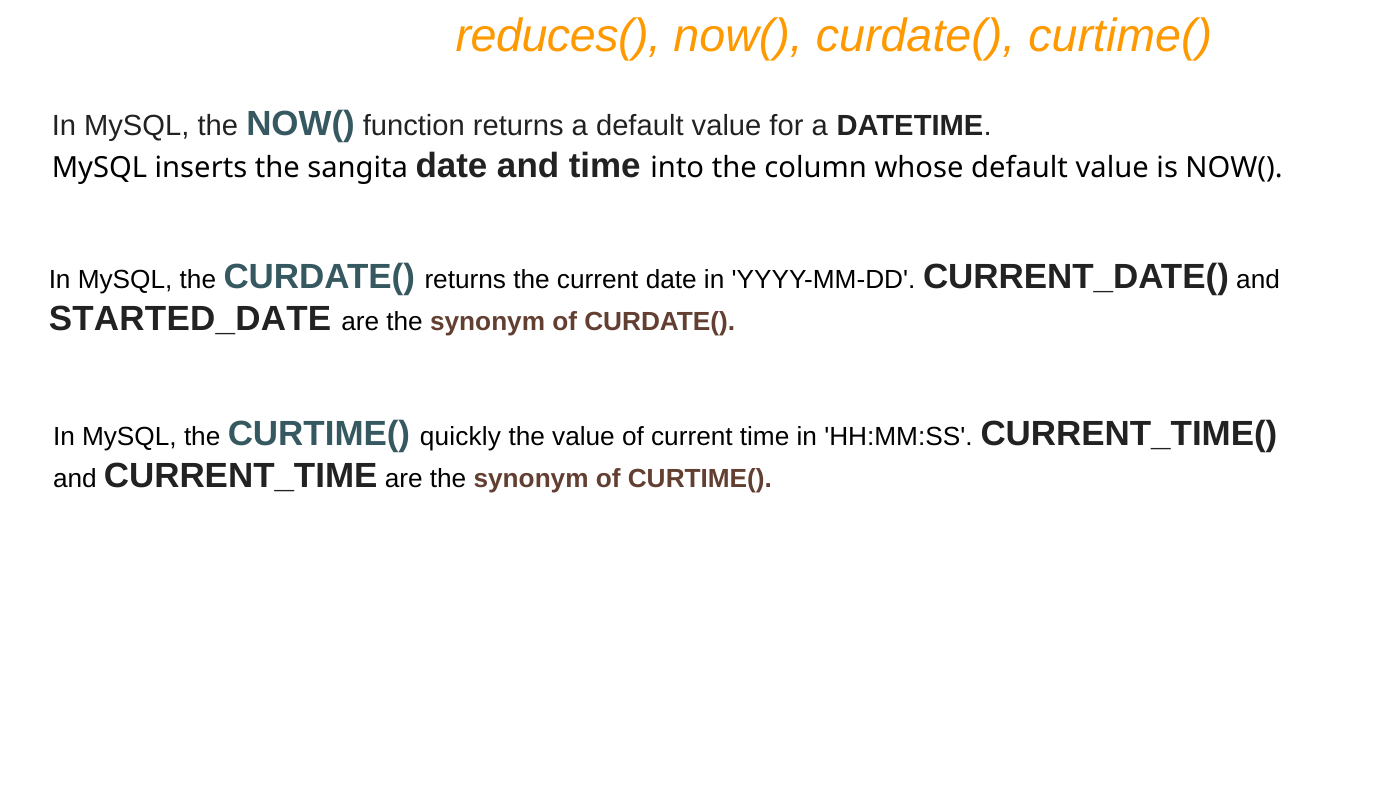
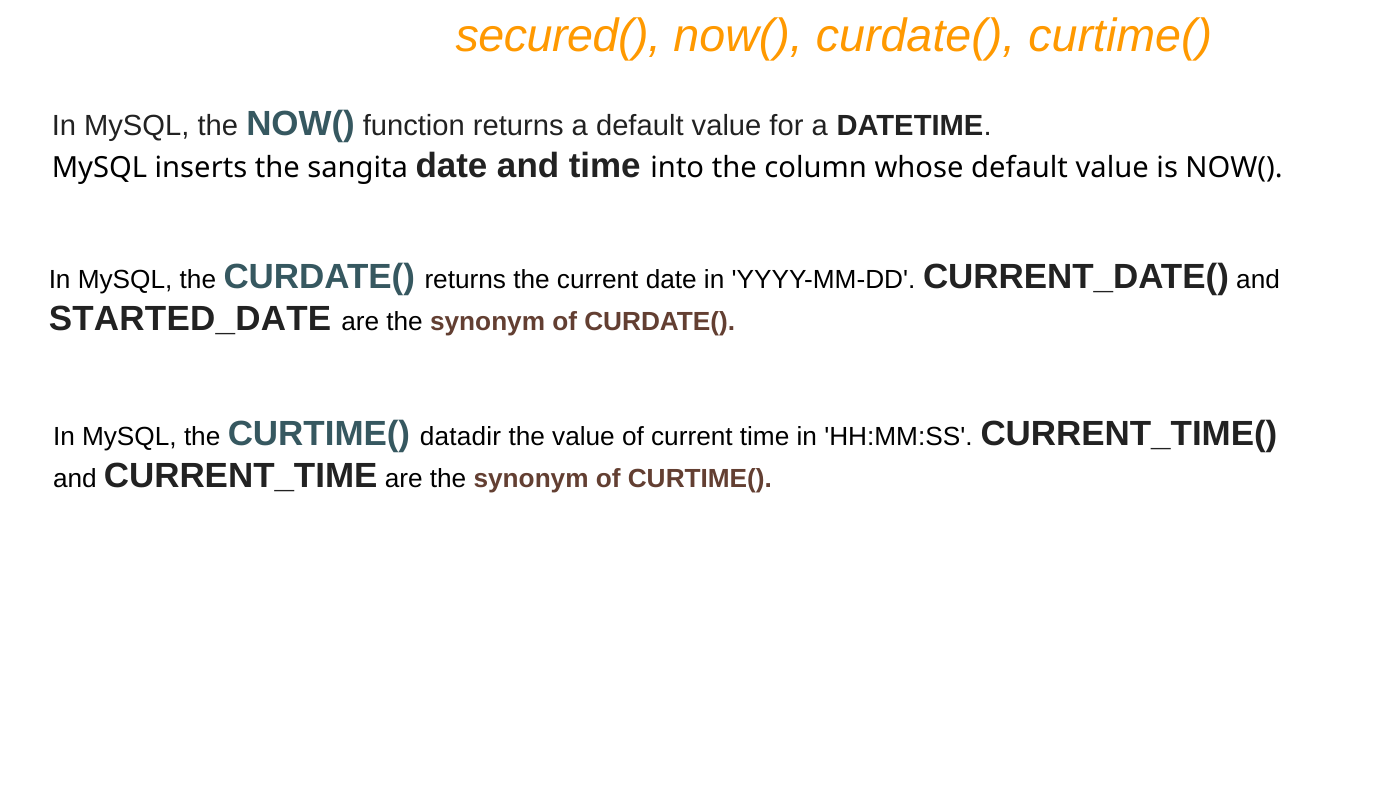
reduces(: reduces( -> secured( (558, 36)
quickly: quickly -> datadir (460, 437)
